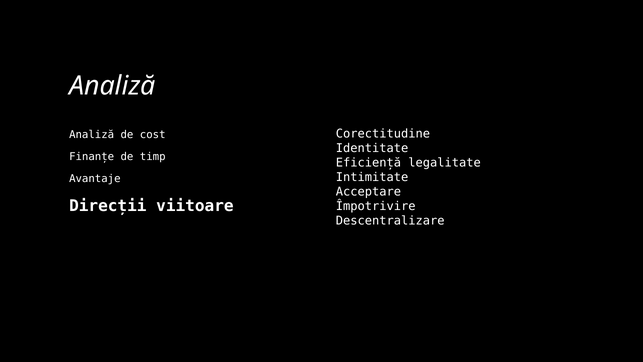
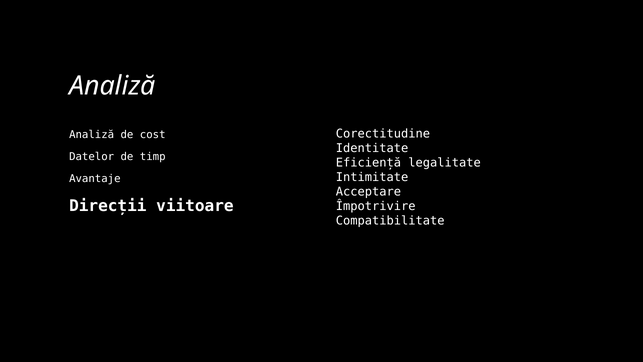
Finanțe: Finanțe -> Datelor (92, 156)
Descentralizare: Descentralizare -> Compatibilitate (390, 221)
